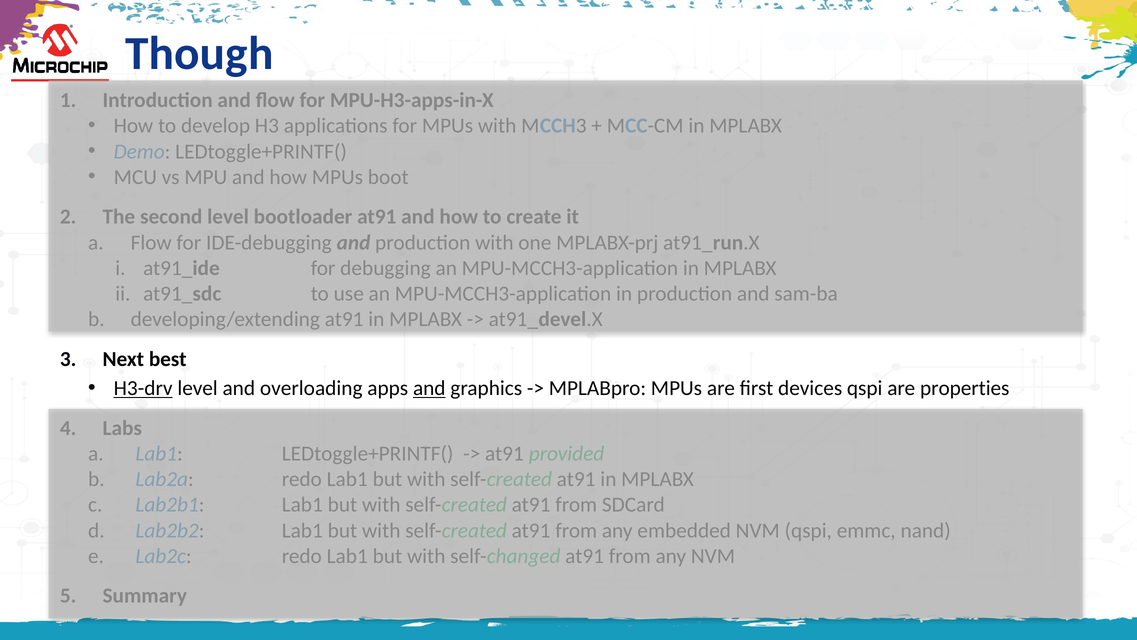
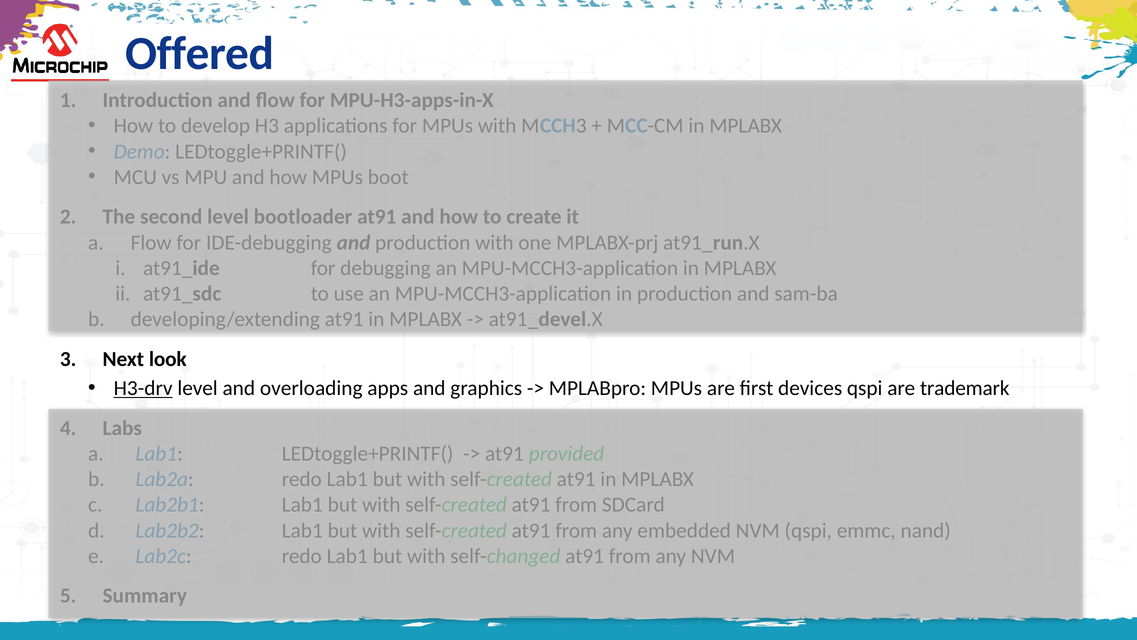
Though: Though -> Offered (200, 54)
best: best -> look (168, 359)
and underline: present -> none (429, 388)
properties: properties -> trademark (965, 388)
